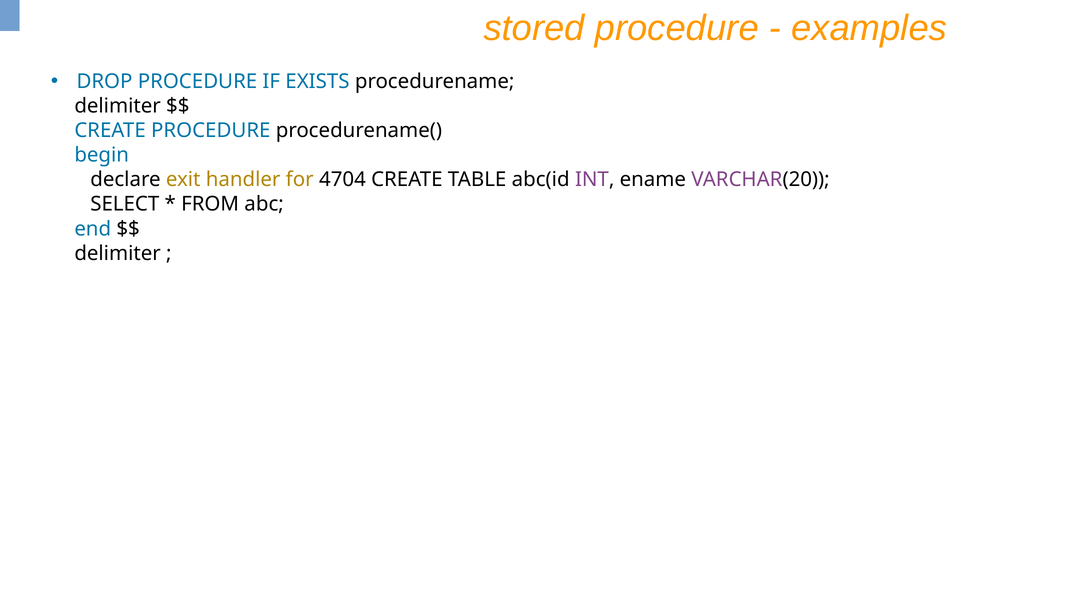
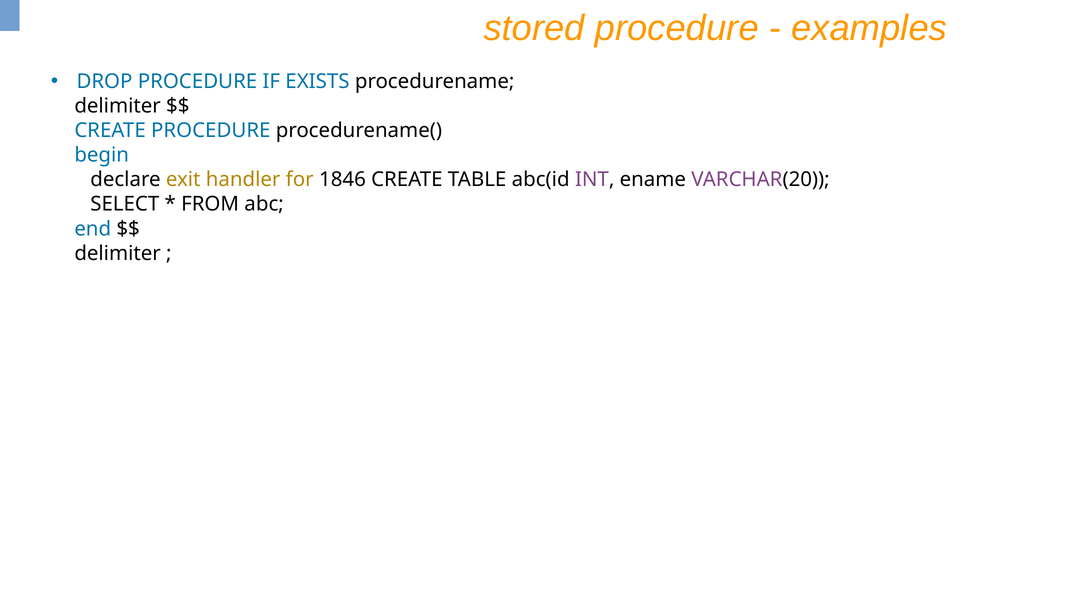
4704: 4704 -> 1846 (343, 180)
